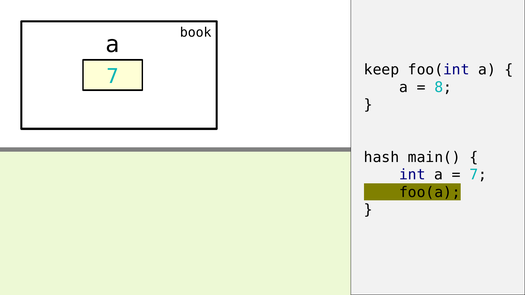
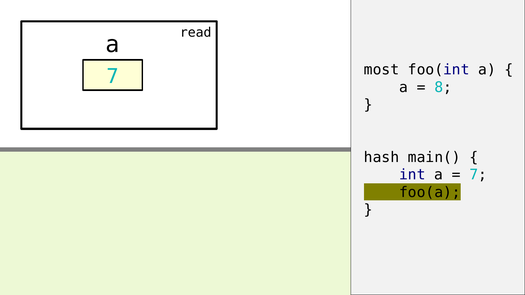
book: book -> read (196, 33)
keep: keep -> most (382, 70)
